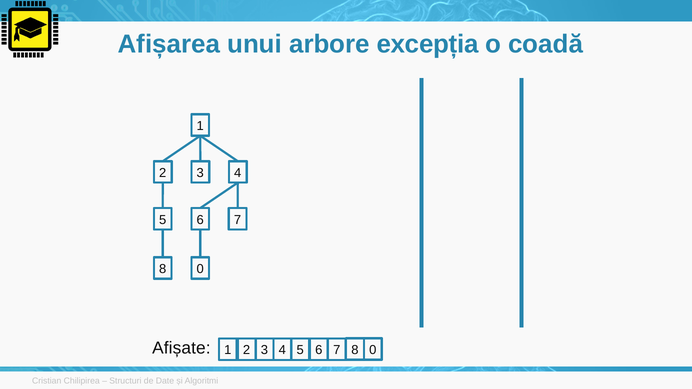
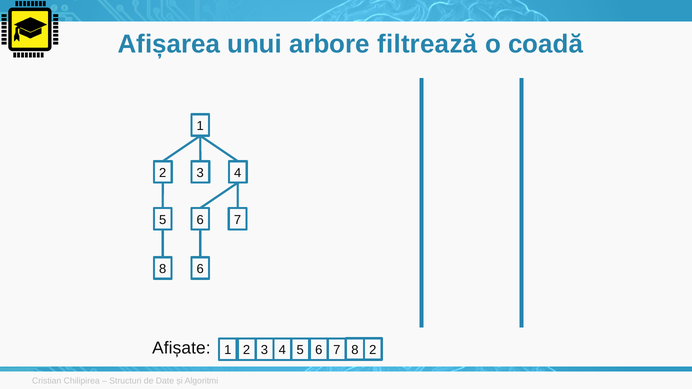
excepția: excepția -> filtrează (427, 44)
0: 0 -> 6 (200, 269)
0: 0 -> 2 (373, 350)
